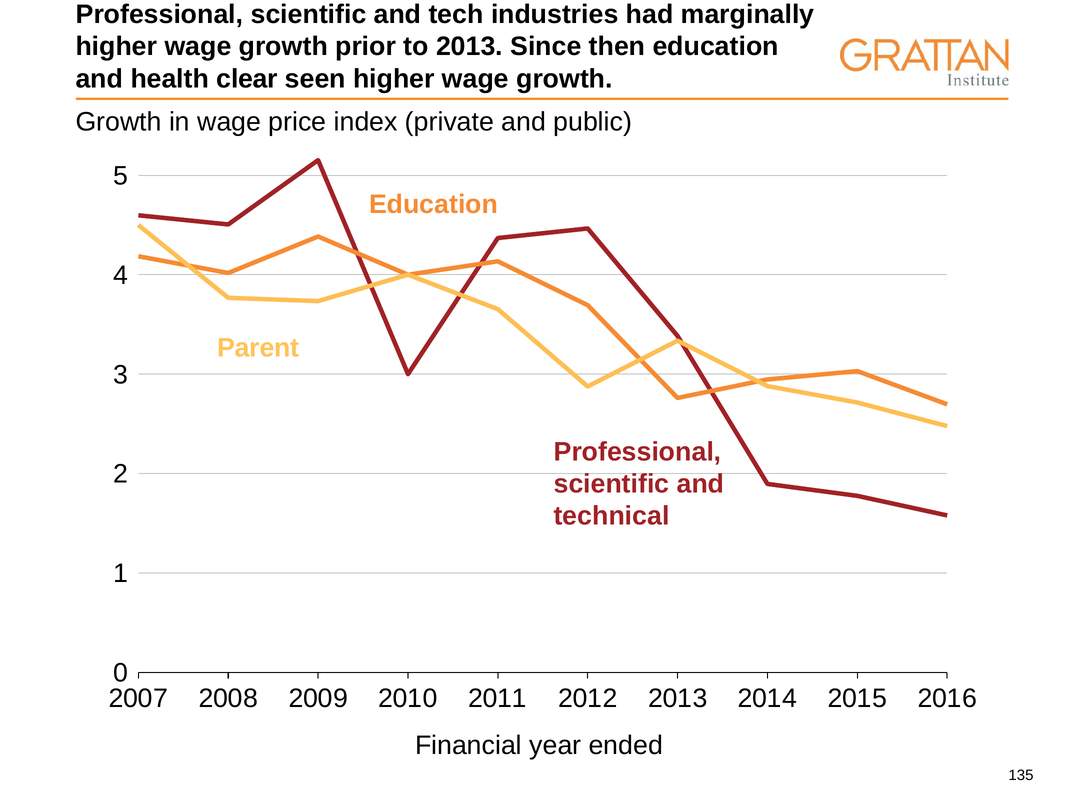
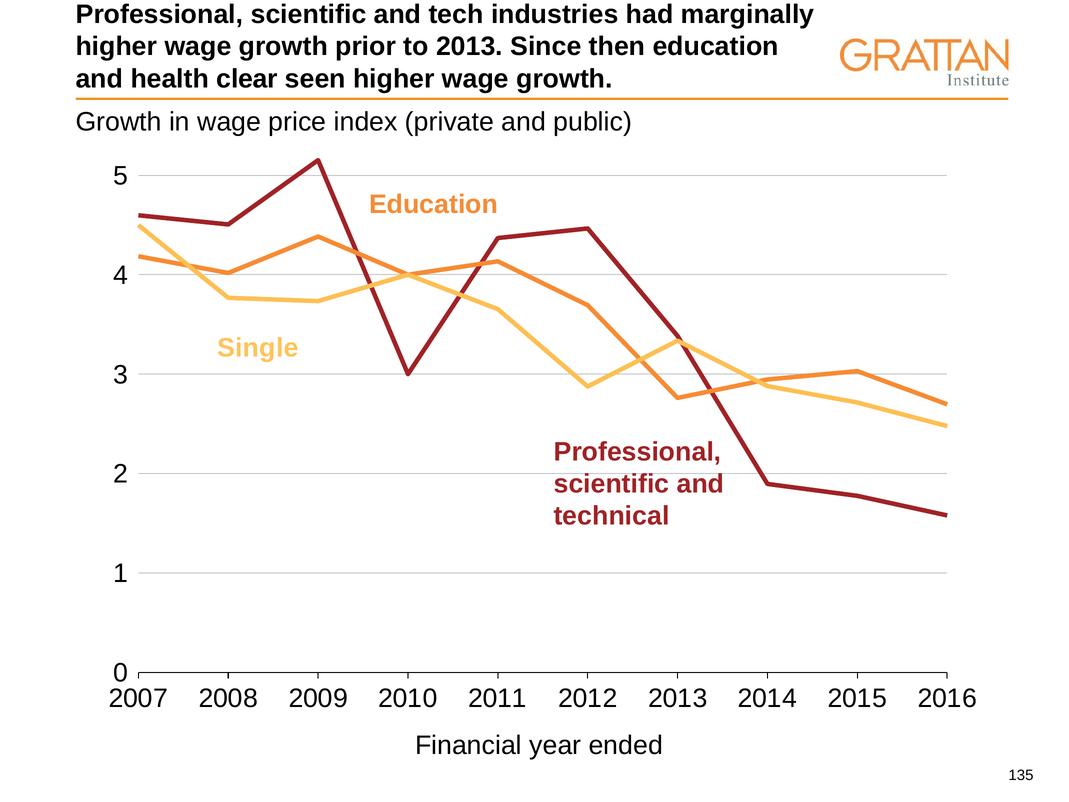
Parent: Parent -> Single (258, 348)
